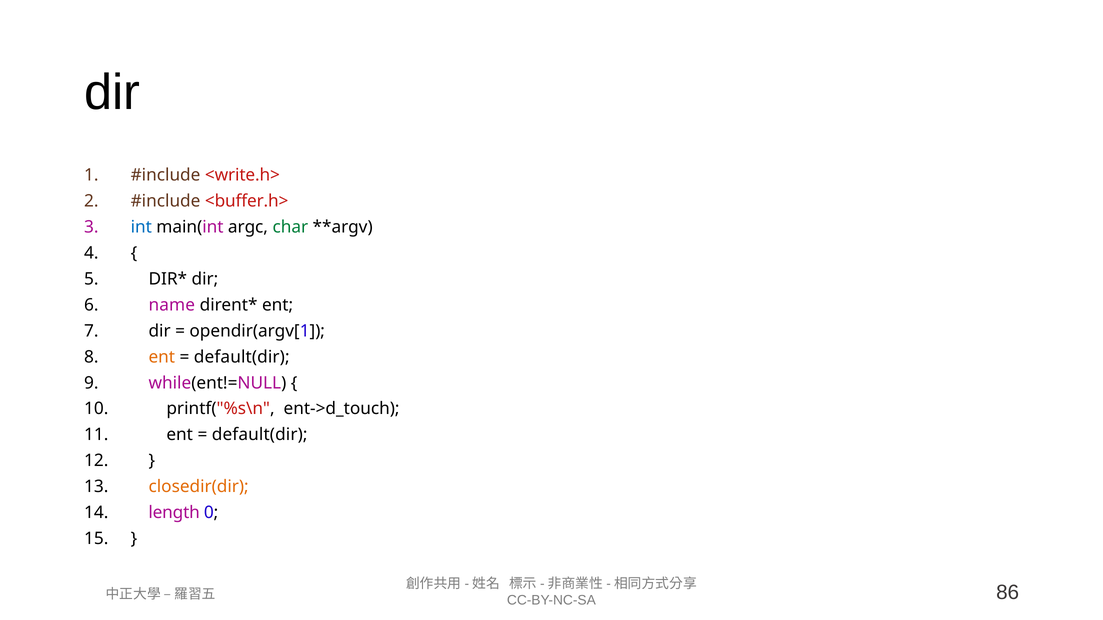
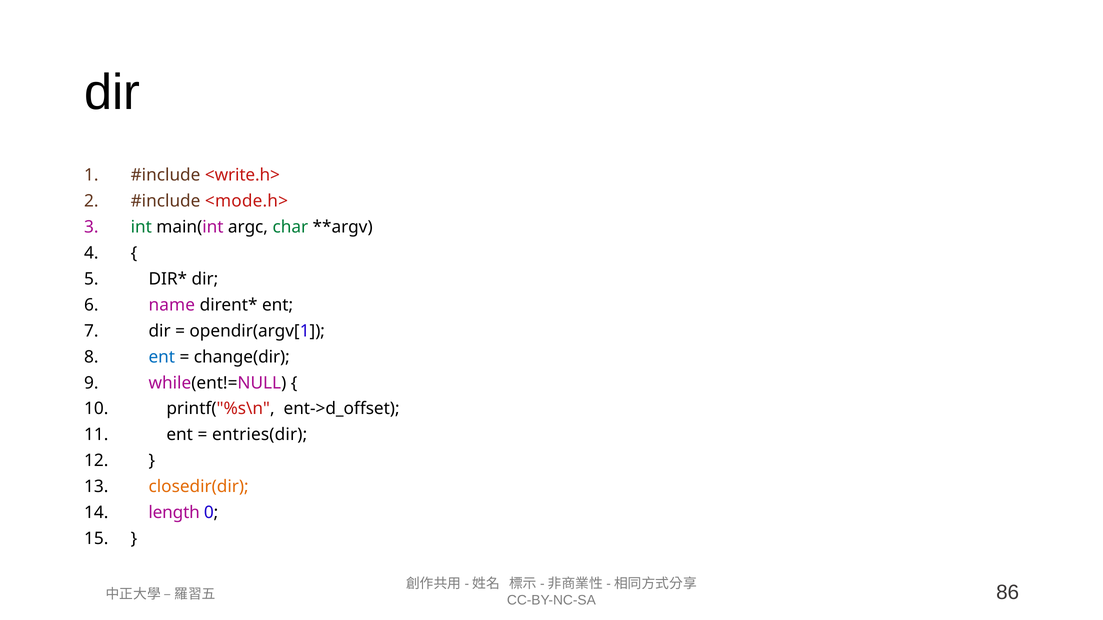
<buffer.h>: <buffer.h> -> <mode.h> (246, 201)
int colour: blue -> green (141, 227)
ent colour: orange -> blue (162, 357)
default(dir: default(dir -> change(dir (242, 357)
ent->d_touch: ent->d_touch -> ent->d_offset (342, 409)
default(dir: default(dir -> entries(dir (260, 435)
